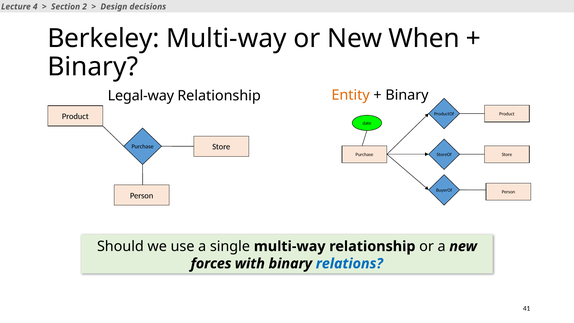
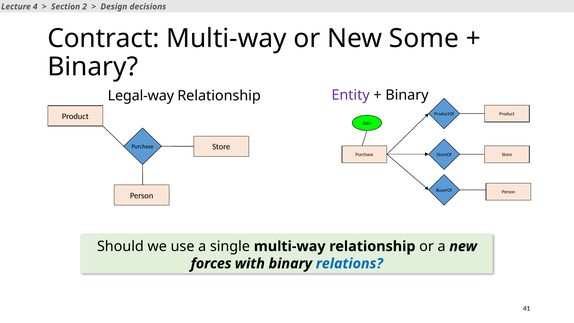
Berkeley: Berkeley -> Contract (103, 39)
When: When -> Some (424, 39)
Entity colour: orange -> purple (351, 95)
